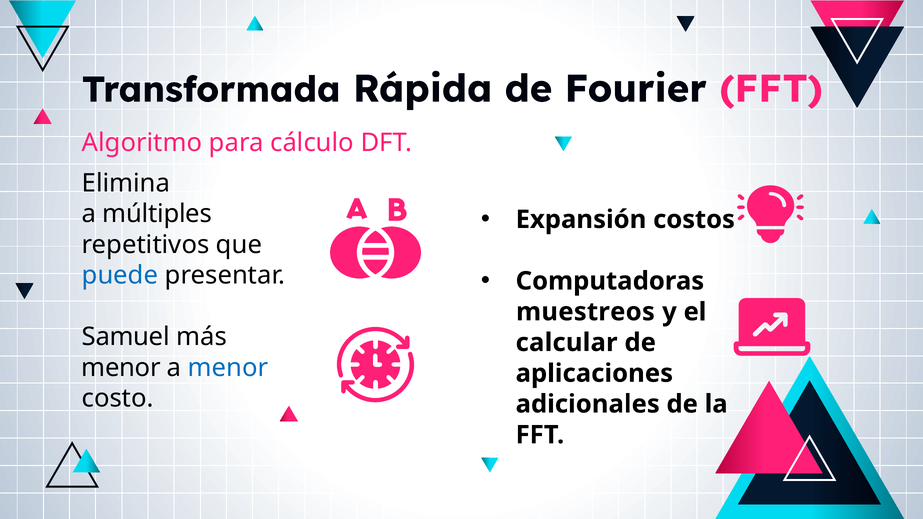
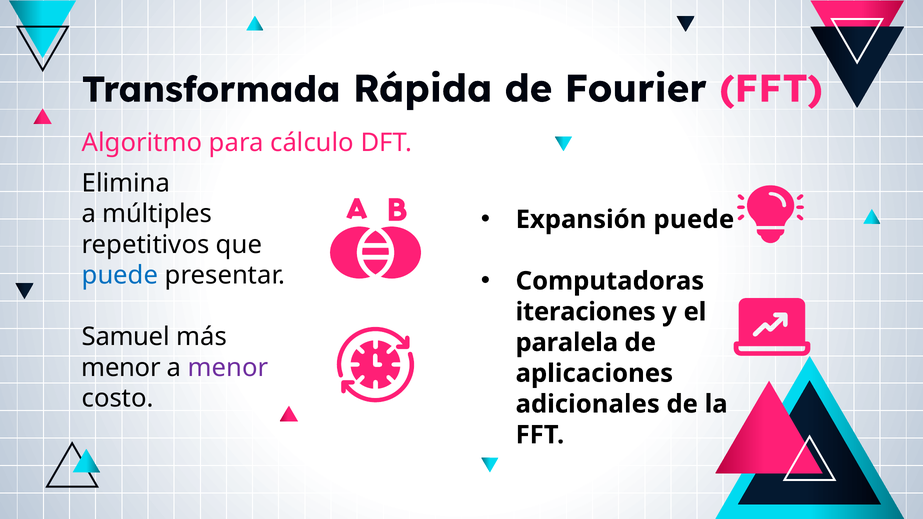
Expansión costos: costos -> puede (694, 220)
muestreos: muestreos -> iteraciones (586, 312)
calcular: calcular -> paralela (567, 343)
menor colour: blue -> purple (228, 368)
